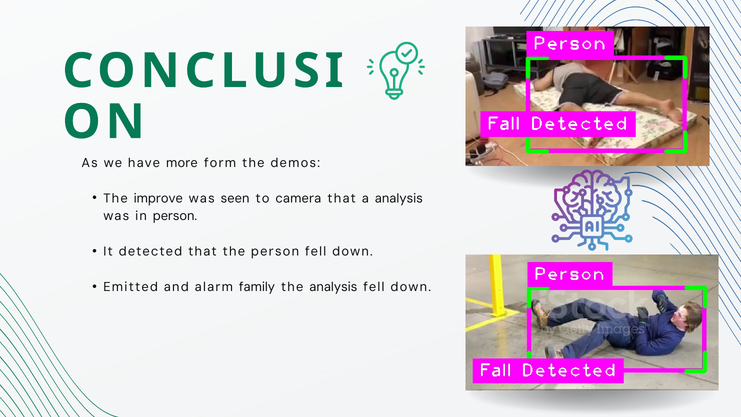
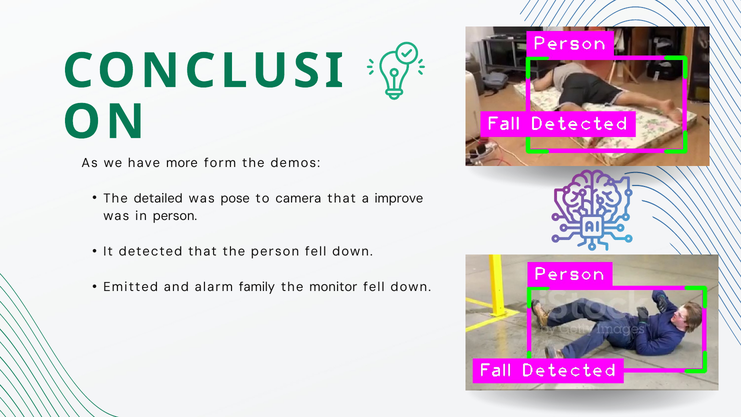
improve: improve -> detailed (158, 198)
seen: seen -> pose (235, 198)
a analysis: analysis -> improve (399, 198)
the analysis: analysis -> monitor (333, 287)
